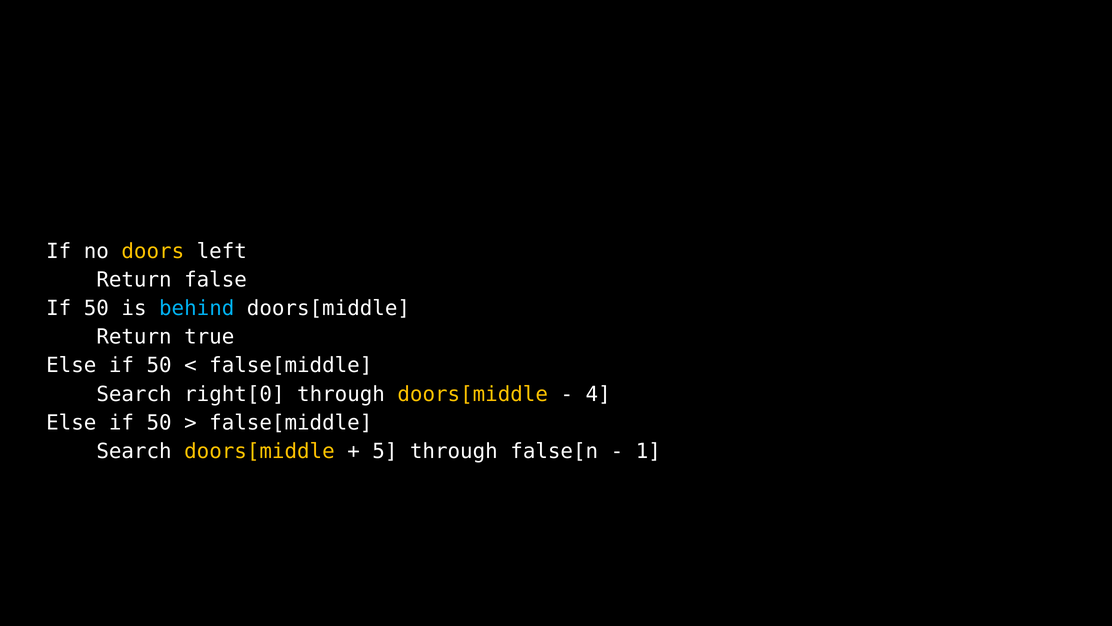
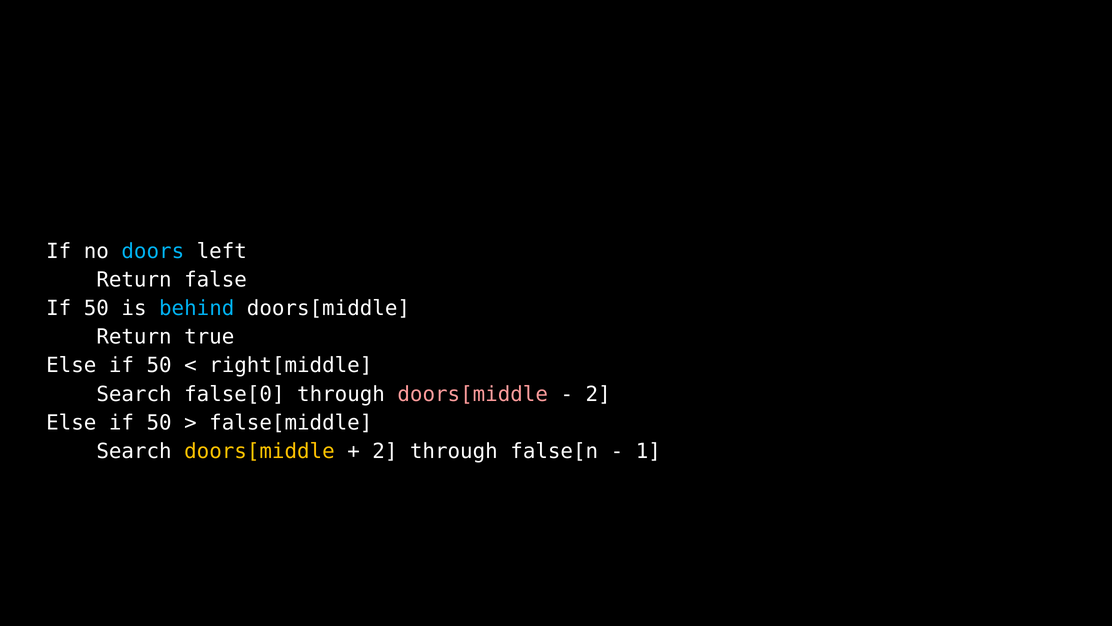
doors colour: yellow -> light blue (153, 251)
false[middle: false[middle -> right[middle (291, 365)
right[0: right[0 -> false[0 (234, 394)
doors[middle colour: yellow -> pink (473, 394)
4: 4 -> 2 (598, 394)
5: 5 -> 2 (385, 451)
